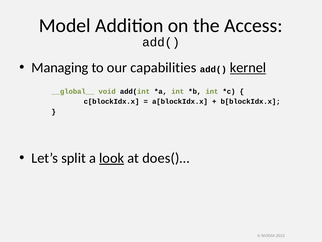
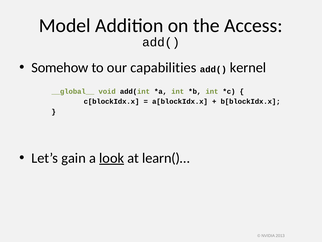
Managing: Managing -> Somehow (60, 68)
kernel underline: present -> none (248, 68)
split: split -> gain (74, 158)
does()…: does()… -> learn()… (166, 158)
